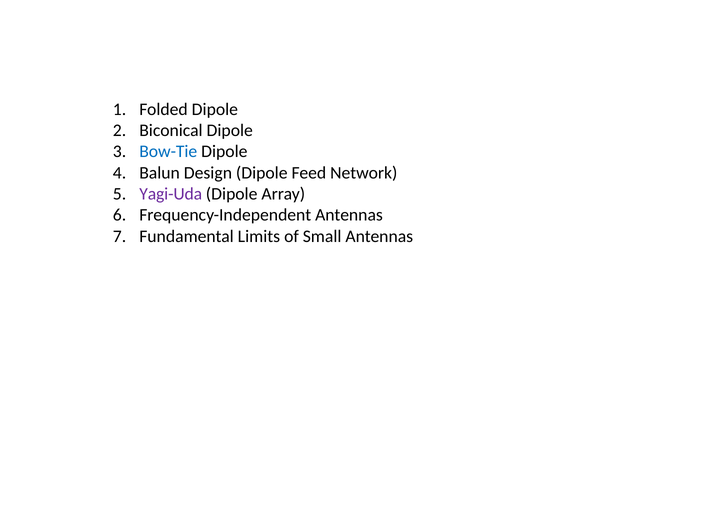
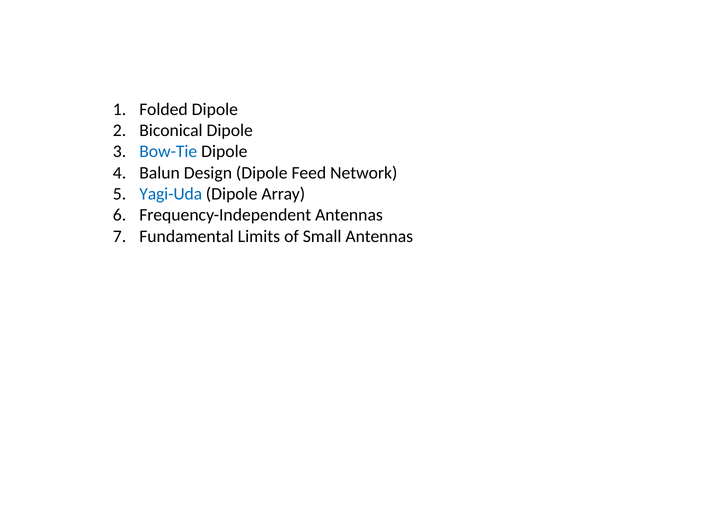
Yagi-Uda colour: purple -> blue (171, 194)
